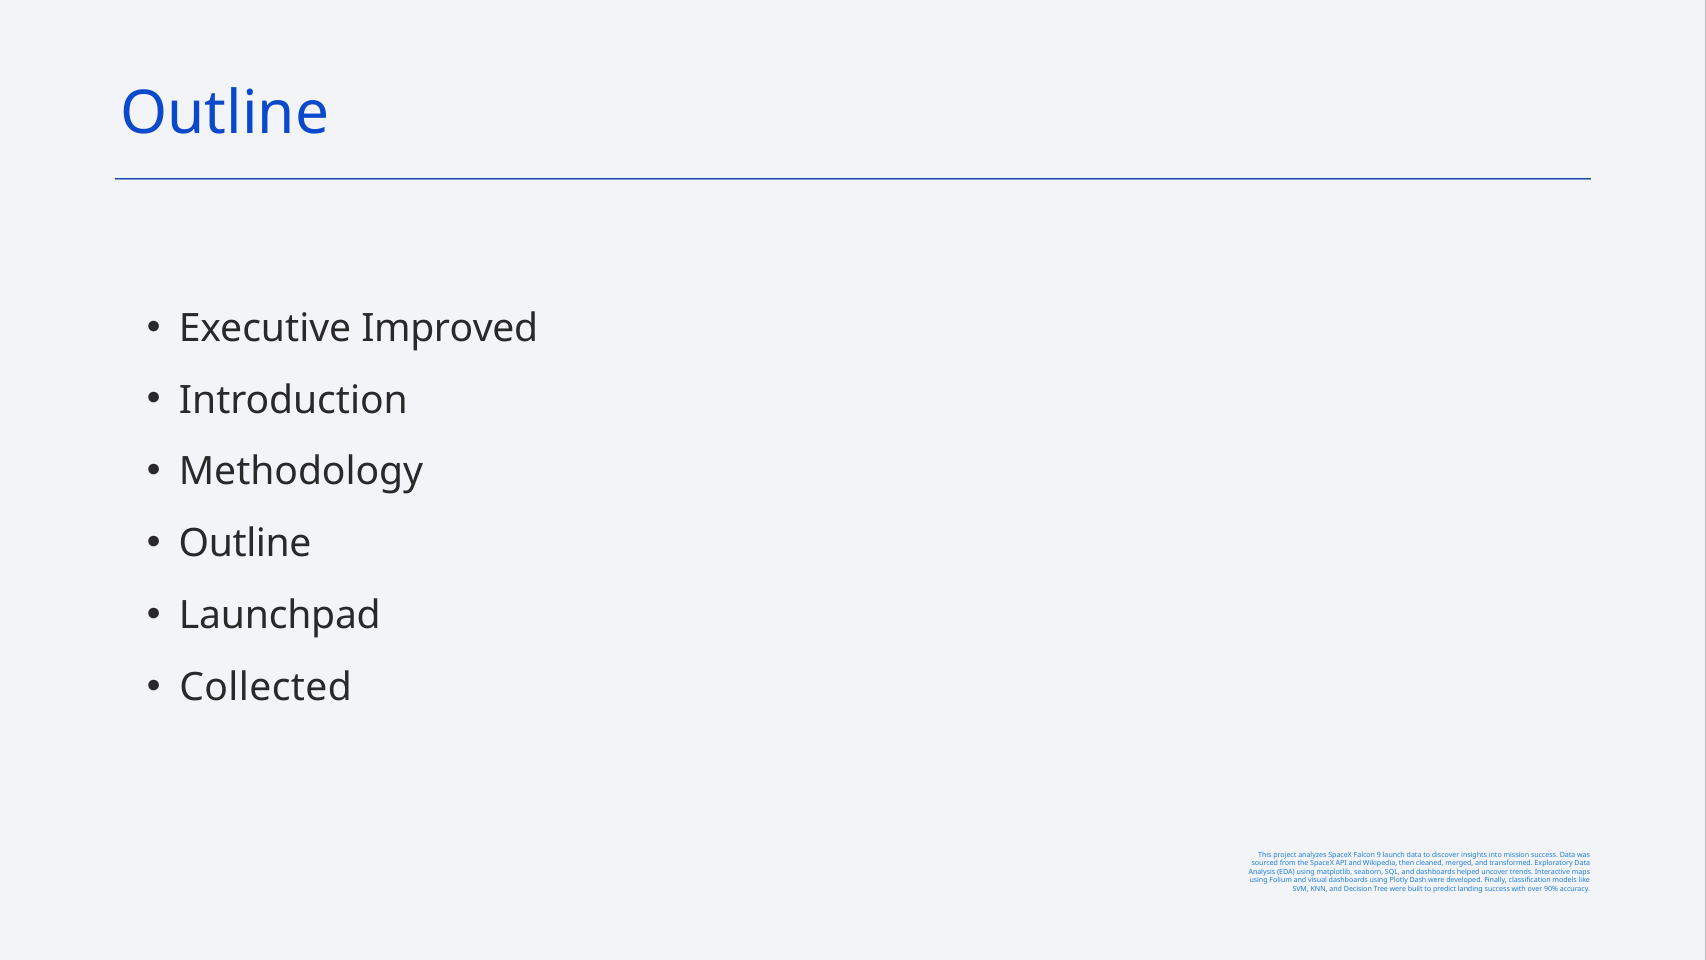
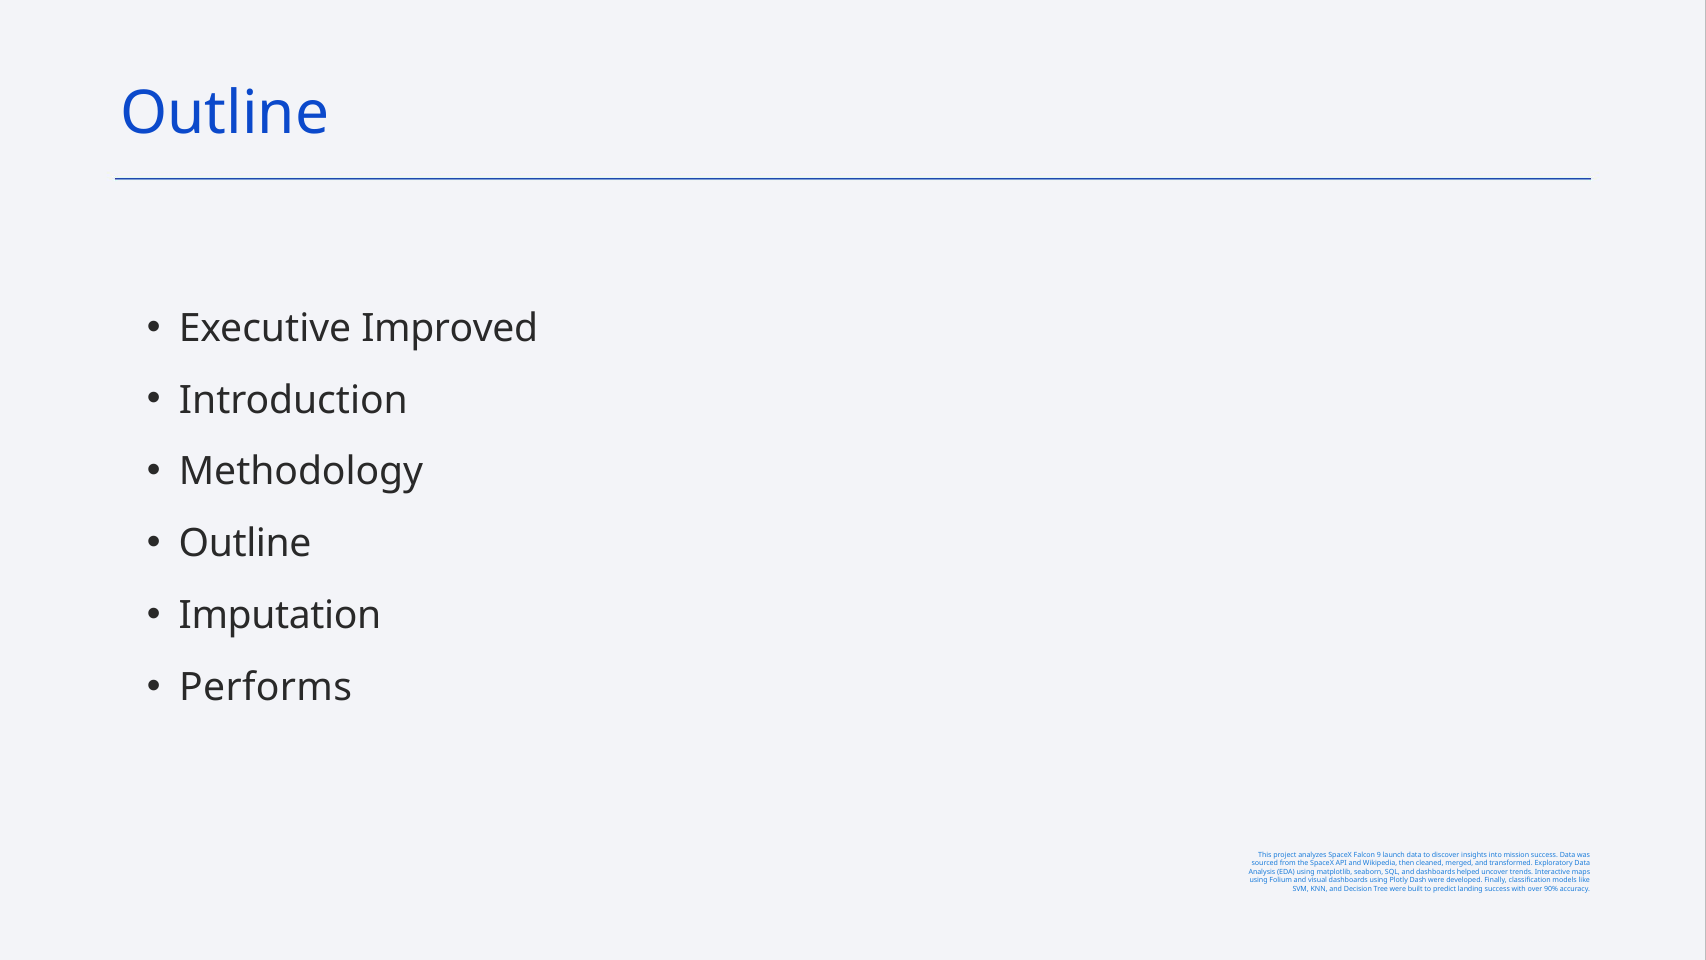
Launchpad: Launchpad -> Imputation (280, 615)
Collected: Collected -> Performs (266, 687)
